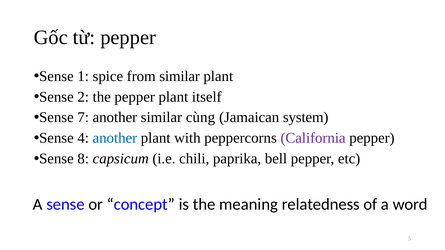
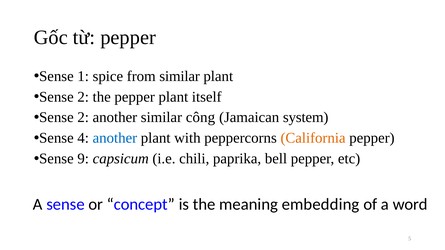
7: 7 -> 2 (83, 118)
cùng: cùng -> công (200, 118)
California colour: purple -> orange (313, 138)
8: 8 -> 9 (83, 159)
relatedness: relatedness -> embedding (321, 205)
